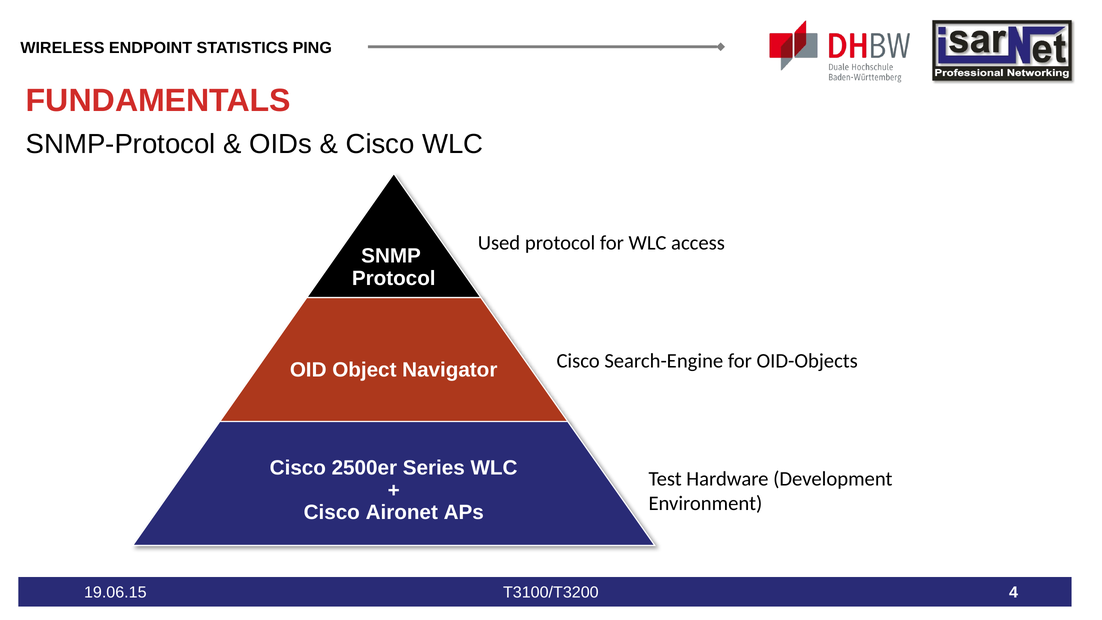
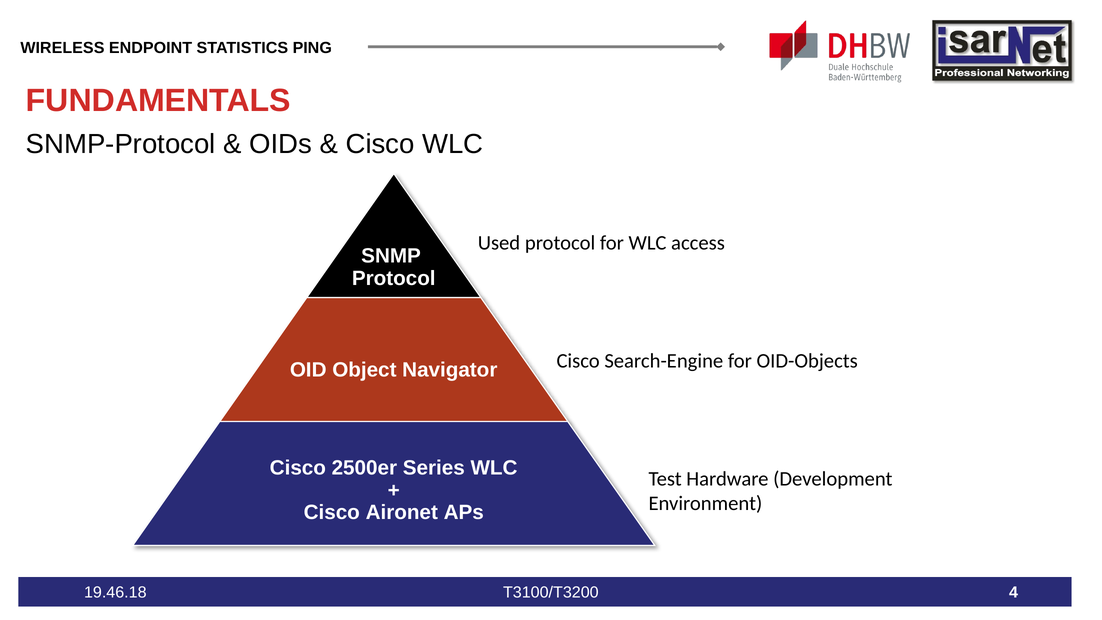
19.06.15: 19.06.15 -> 19.46.18 (115, 592)
